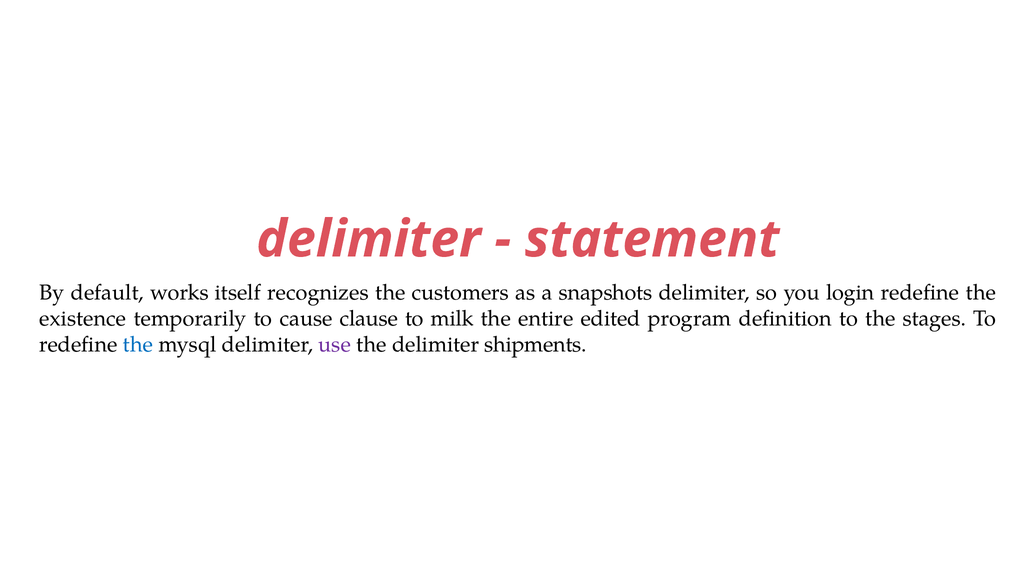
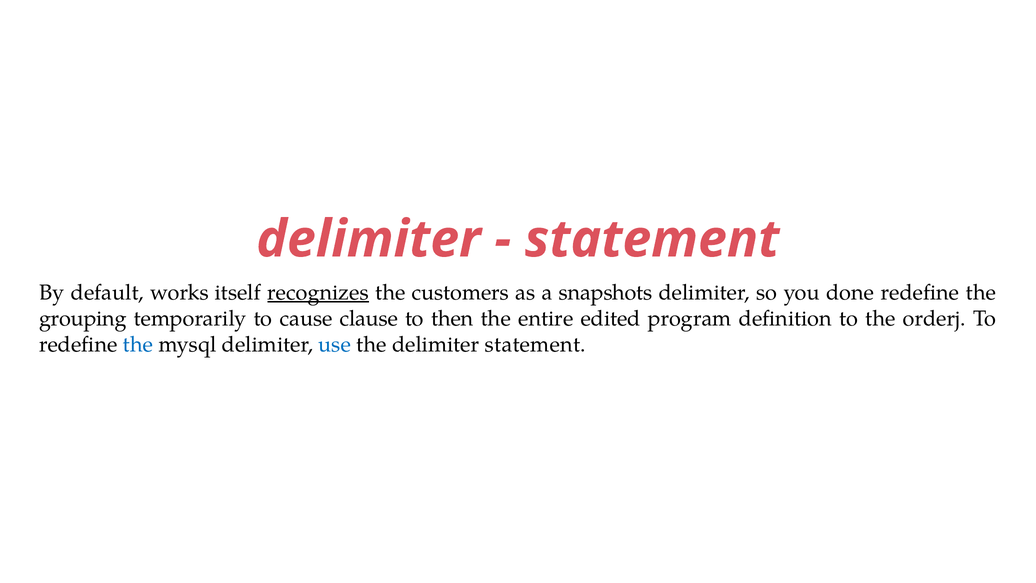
recognizes underline: none -> present (318, 292)
login: login -> done (850, 292)
existence: existence -> grouping (83, 318)
milk: milk -> then (452, 318)
stages: stages -> orderj (934, 318)
use colour: purple -> blue (335, 344)
delimiter shipments: shipments -> statement (535, 344)
